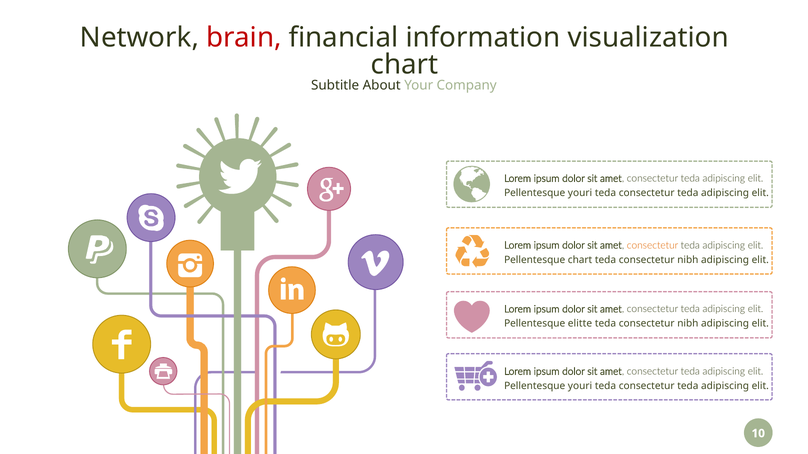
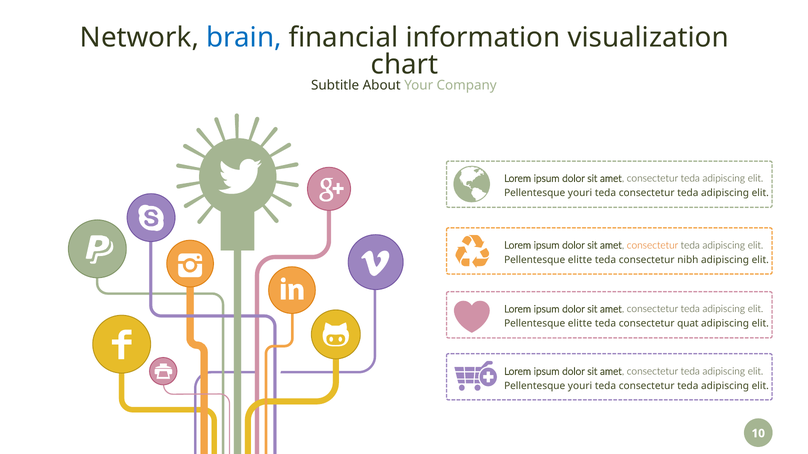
brain colour: red -> blue (244, 37)
chart: chart -> elitte (580, 260)
nibh: nibh -> quat (688, 324)
